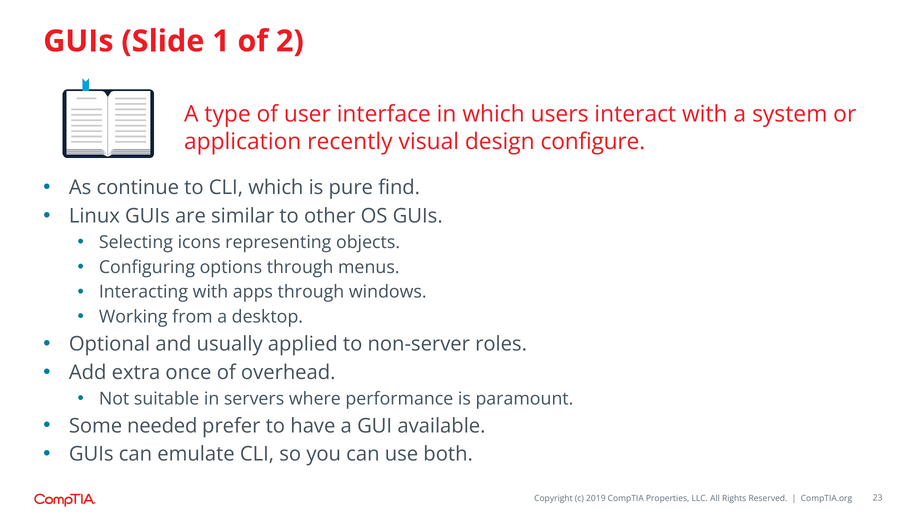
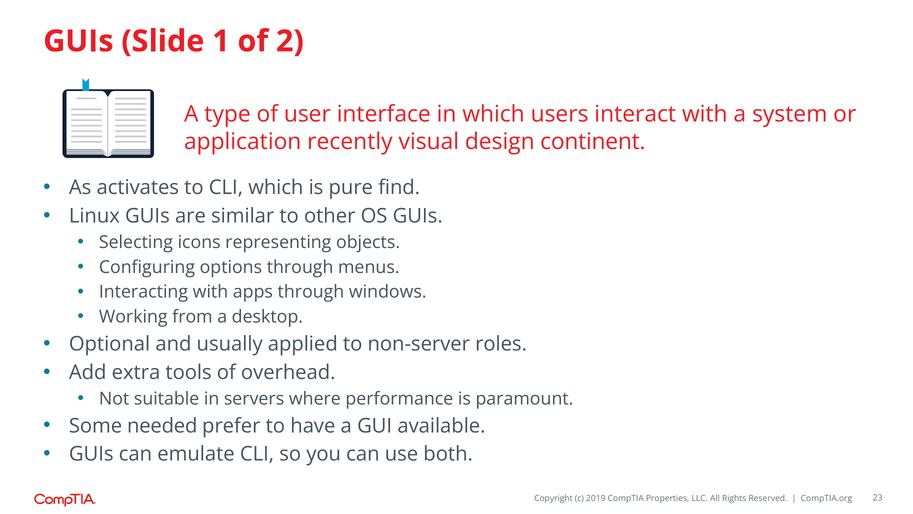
configure: configure -> continent (593, 142)
continue: continue -> activates (138, 188)
once: once -> tools (189, 372)
